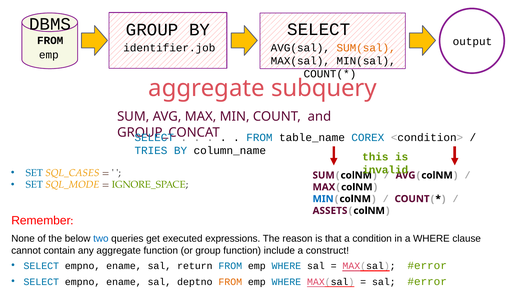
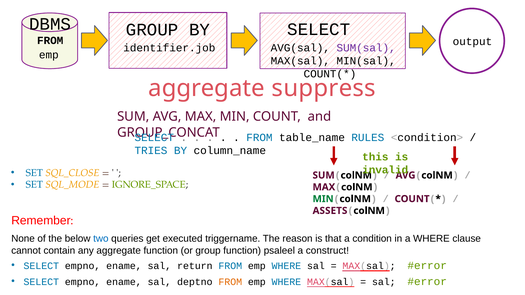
SUM(sal colour: orange -> purple (366, 48)
subquery: subquery -> suppress (324, 88)
COREX: COREX -> RULES (368, 138)
SQL_CASES: SQL_CASES -> SQL_CLOSE (72, 173)
MIN colour: blue -> green (323, 199)
expressions: expressions -> triggername (233, 239)
include: include -> psaleel (279, 251)
